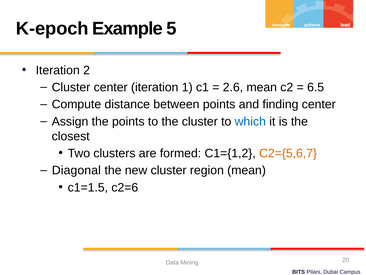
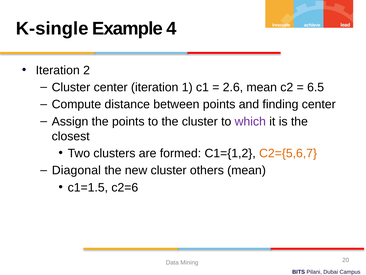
K-epoch: K-epoch -> K-single (52, 28)
5: 5 -> 4 (171, 28)
which colour: blue -> purple (250, 121)
region: region -> others (207, 170)
